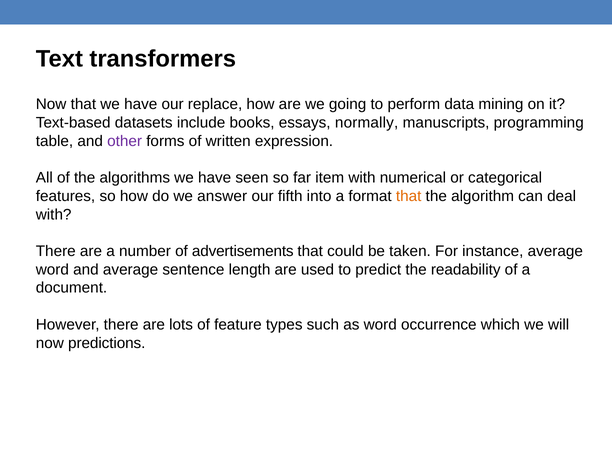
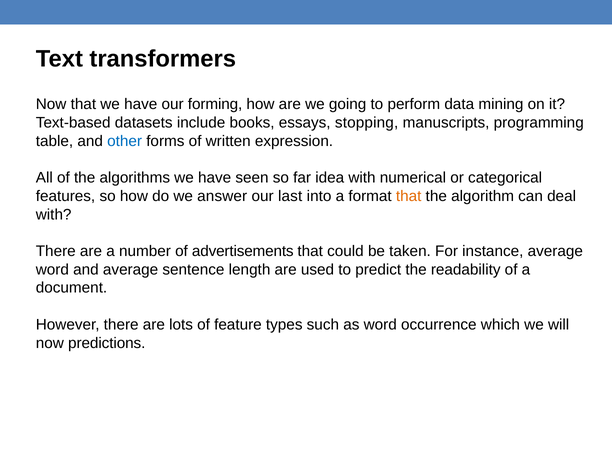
replace: replace -> forming (215, 104)
normally: normally -> stopping (367, 123)
other colour: purple -> blue (125, 141)
item: item -> idea (330, 178)
fifth: fifth -> last (290, 196)
